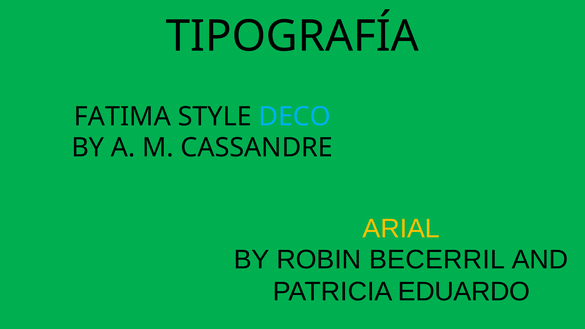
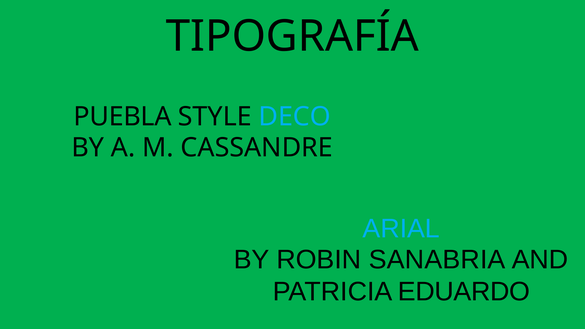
FATIMA: FATIMA -> PUEBLA (123, 117)
ARIAL colour: yellow -> light blue (401, 229)
BECERRIL: BECERRIL -> SANABRIA (437, 260)
